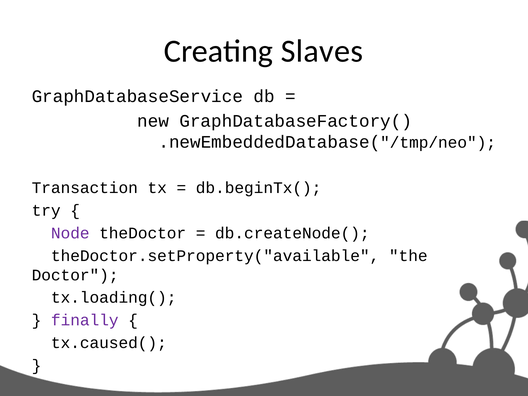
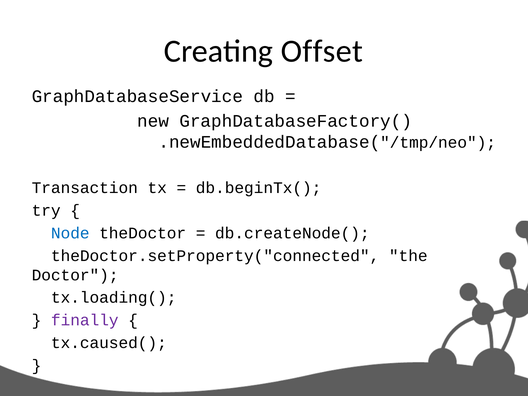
Slaves: Slaves -> Offset (322, 51)
Node colour: purple -> blue (70, 233)
theDoctor.setProperty("available: theDoctor.setProperty("available -> theDoctor.setProperty("connected (215, 256)
